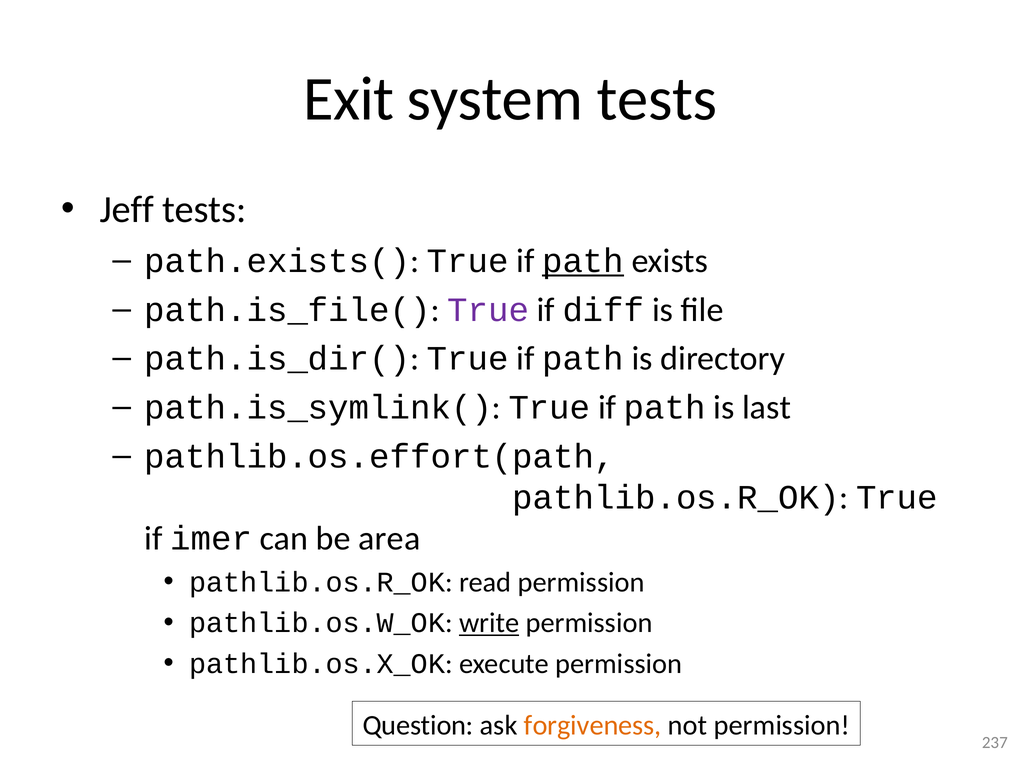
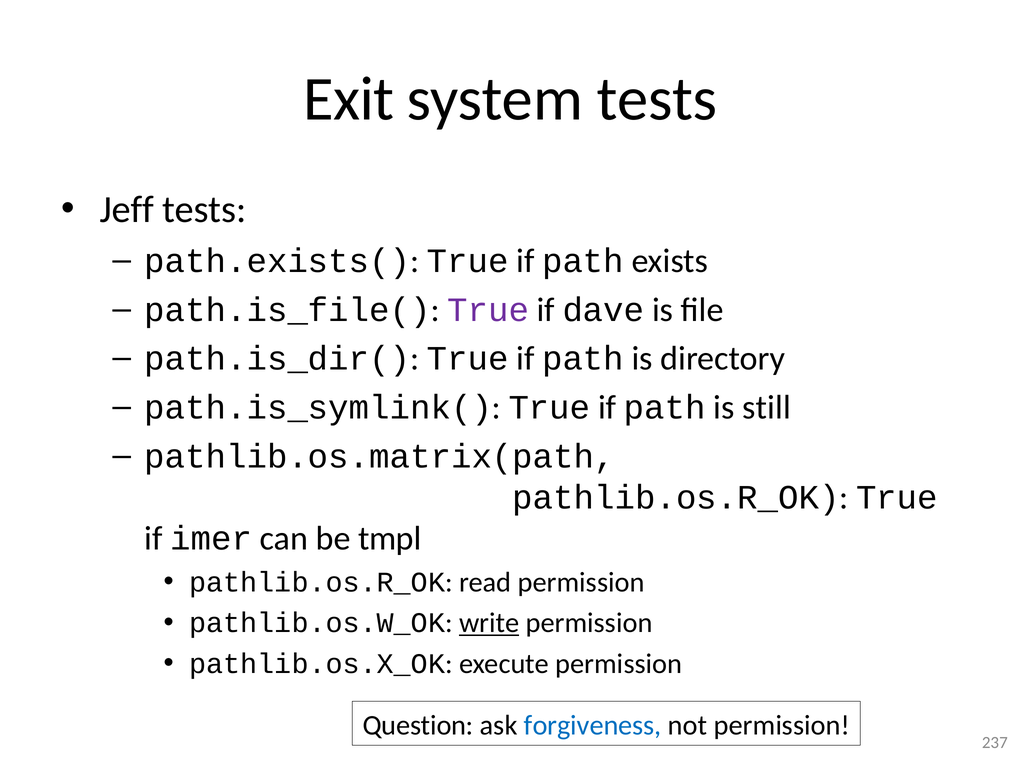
path underline: present -> none (583, 261)
diff: diff -> dave (603, 310)
last: last -> still (767, 407)
pathlib.os.effort(path: pathlib.os.effort(path -> pathlib.os.matrix(path (380, 456)
area: area -> tmpl (390, 538)
forgiveness colour: orange -> blue (593, 725)
